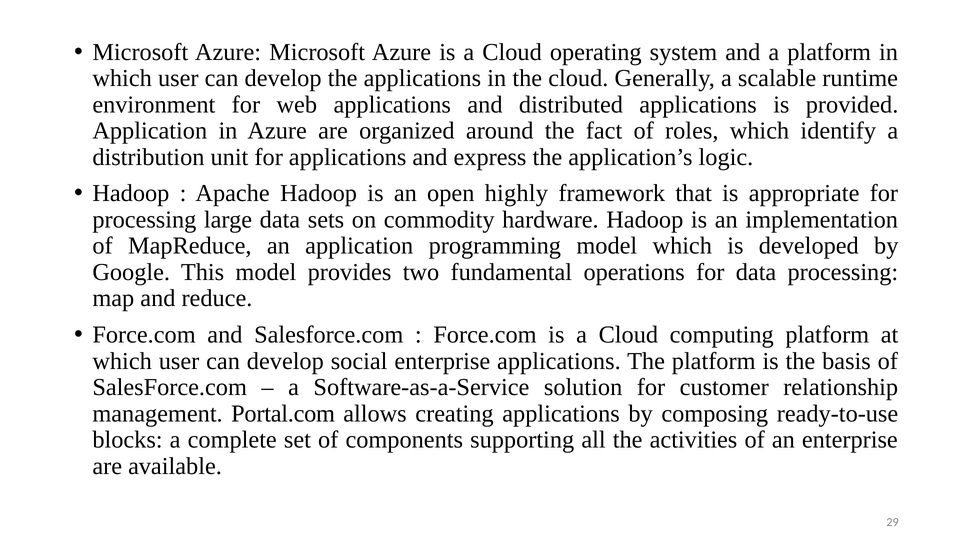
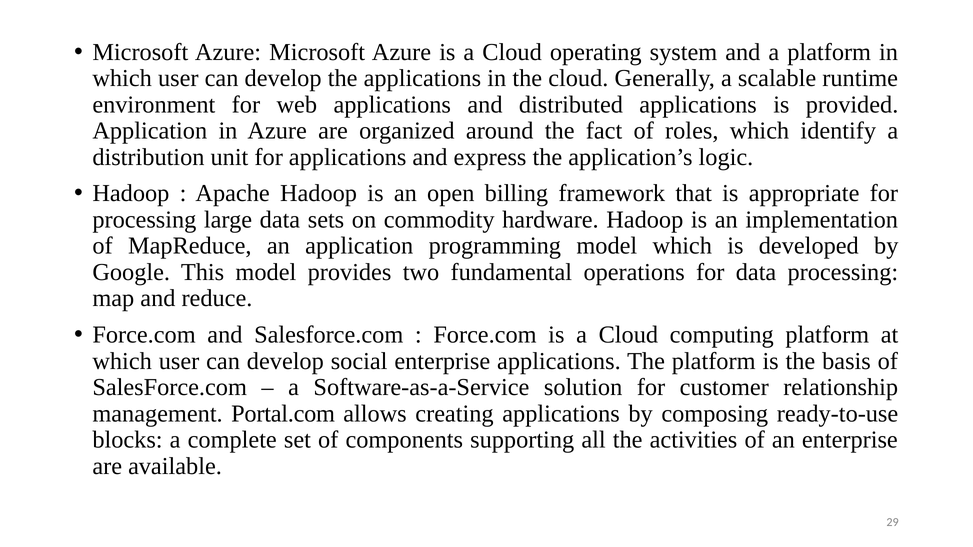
highly: highly -> billing (516, 194)
